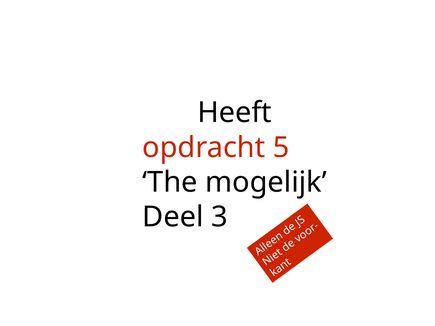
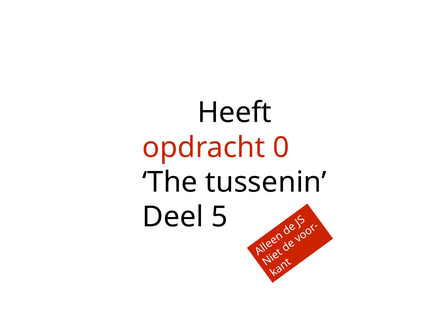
5: 5 -> 0 (281, 148)
mogelijk: mogelijk -> tussenin (266, 182)
3: 3 -> 5 (219, 217)
